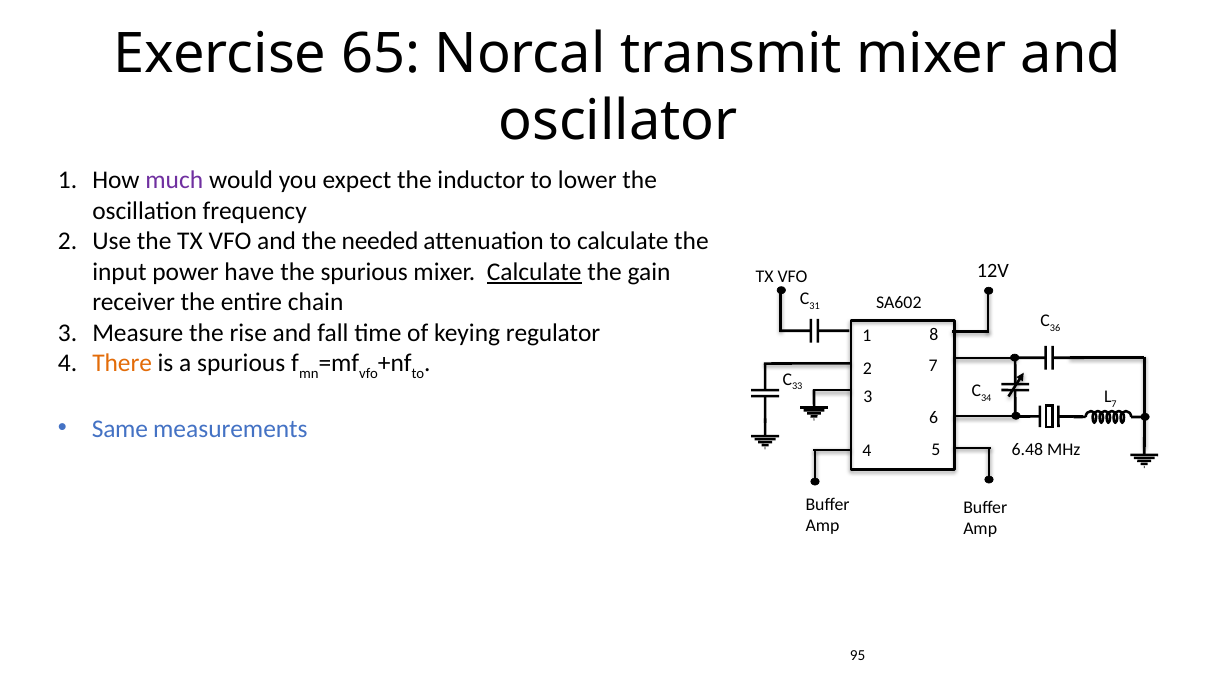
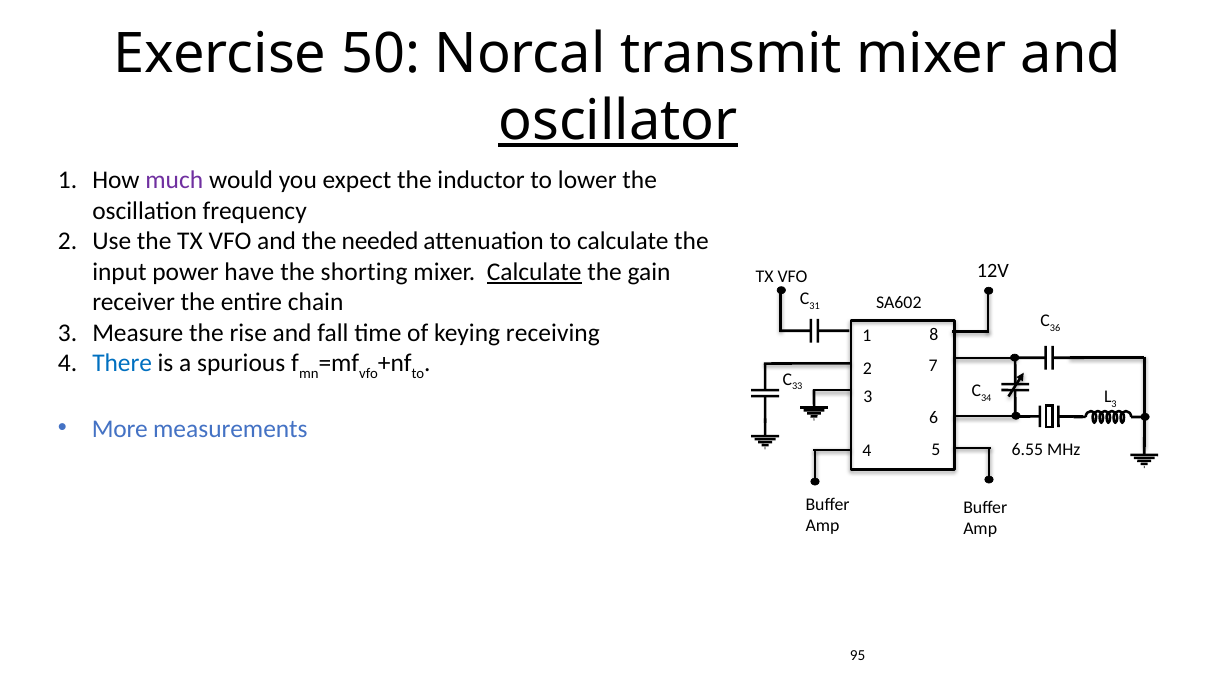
65: 65 -> 50 (381, 54)
oscillator underline: none -> present (618, 121)
the spurious: spurious -> shorting (364, 272)
regulator: regulator -> receiving (553, 333)
There colour: orange -> blue (122, 363)
7: 7 -> 3 (1114, 404)
Same: Same -> More (120, 429)
6.48: 6.48 -> 6.55 (1027, 449)
